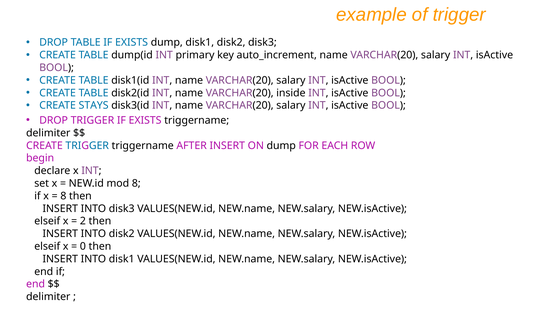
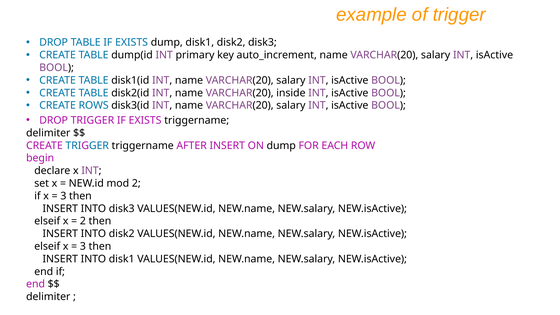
STAYS: STAYS -> ROWS (94, 106)
mod 8: 8 -> 2 (136, 183)
8: 8 -> 3 (63, 196)
0: 0 -> 3 (83, 246)
